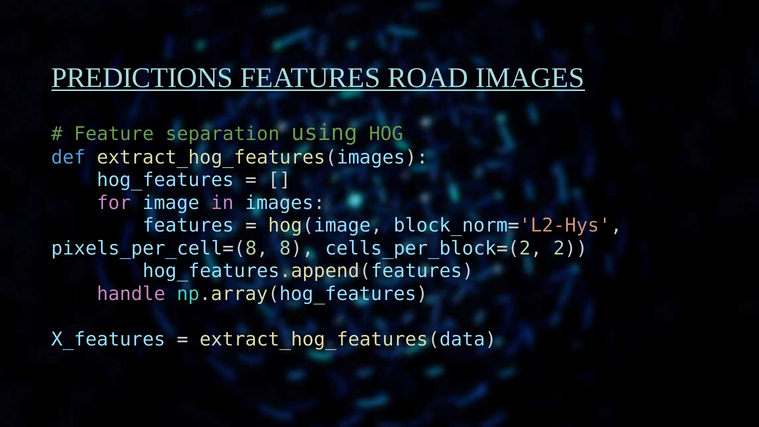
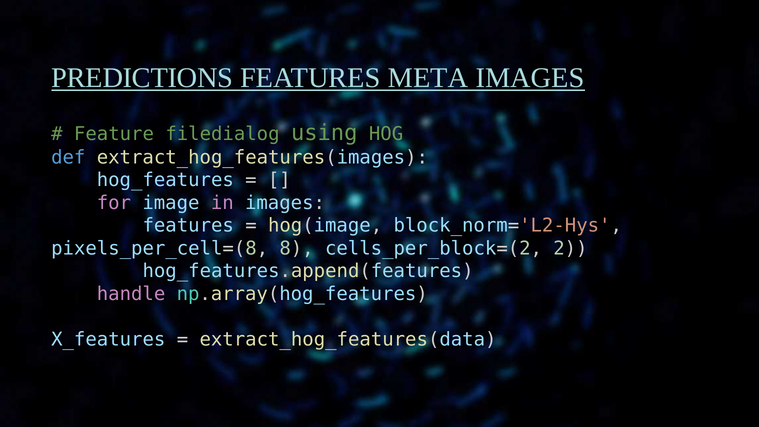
ROAD: ROAD -> META (428, 78)
separation: separation -> filedialog (222, 134)
